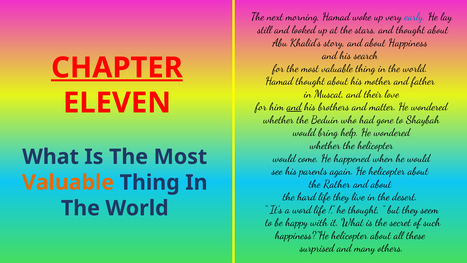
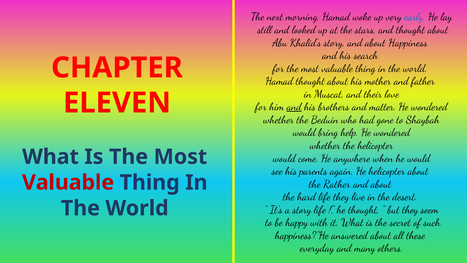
CHAPTER underline: present -> none (117, 68)
happened: happened -> anywhere (352, 158)
Valuable colour: orange -> red (68, 182)
a word: word -> story (302, 209)
happiness?”He helicopter: helicopter -> answered (350, 235)
surprised: surprised -> everyday (317, 248)
